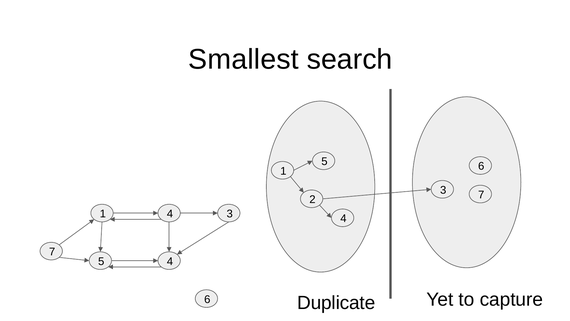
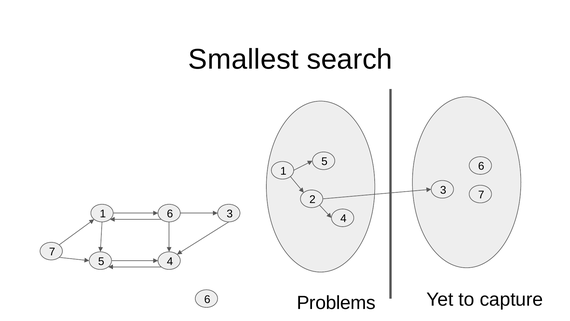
1 4: 4 -> 6 (170, 214)
Duplicate: Duplicate -> Problems (336, 302)
